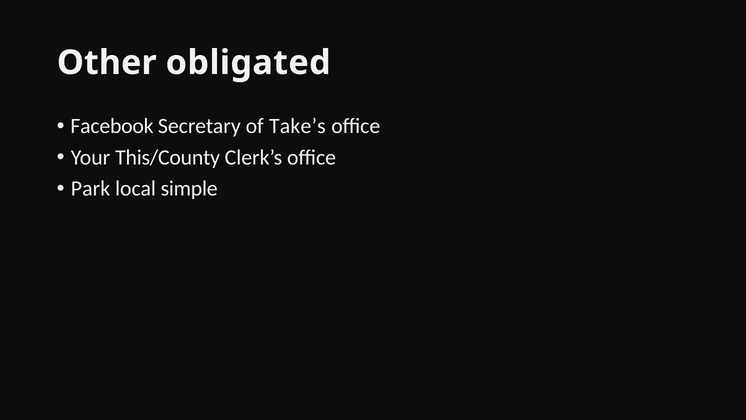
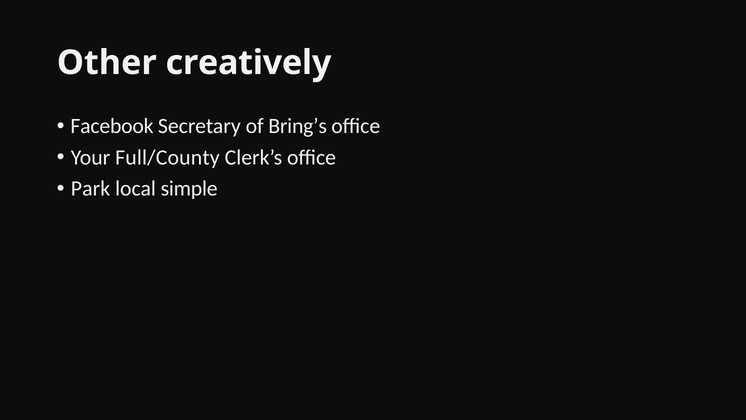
obligated: obligated -> creatively (248, 63)
Take’s: Take’s -> Bring’s (298, 126)
This/County: This/County -> Full/County (167, 157)
